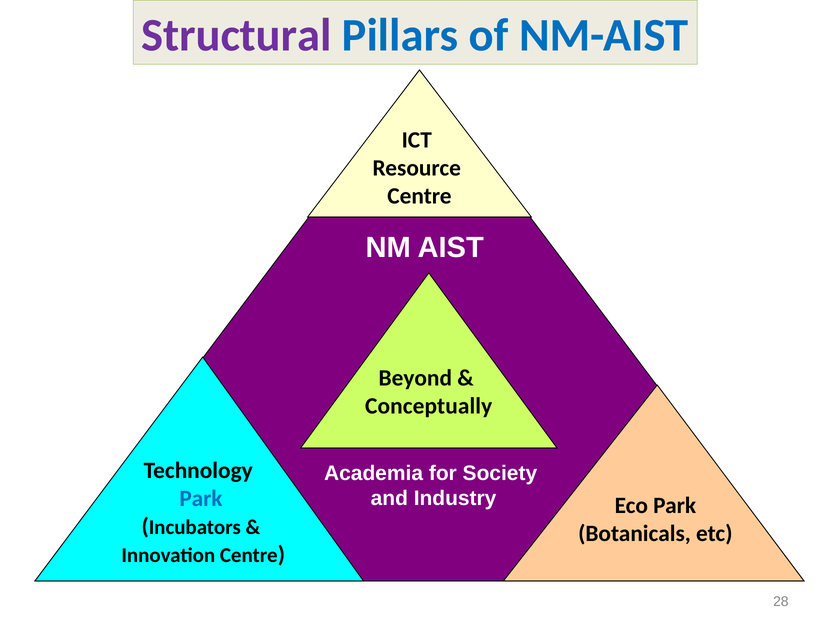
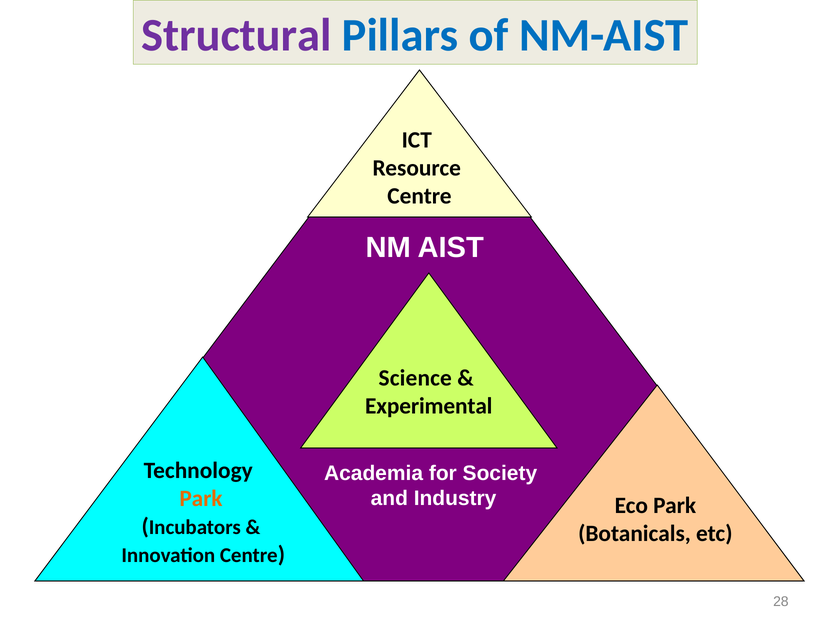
Beyond: Beyond -> Science (415, 377)
Conceptually: Conceptually -> Experimental (429, 405)
Park colour: blue -> orange (201, 498)
